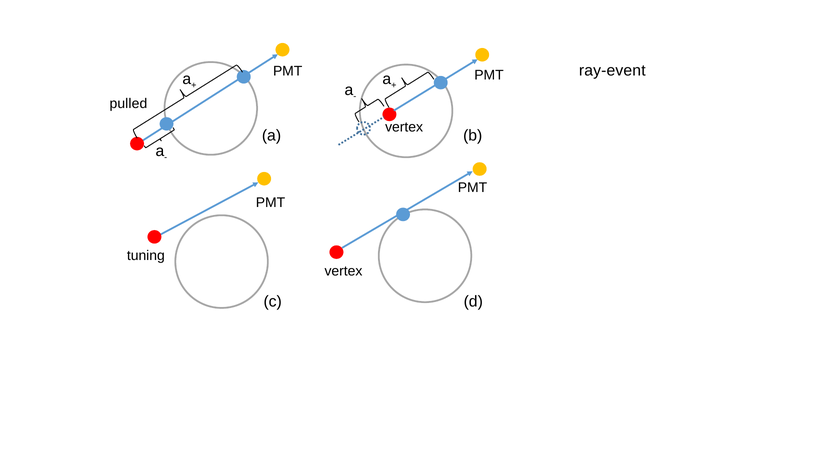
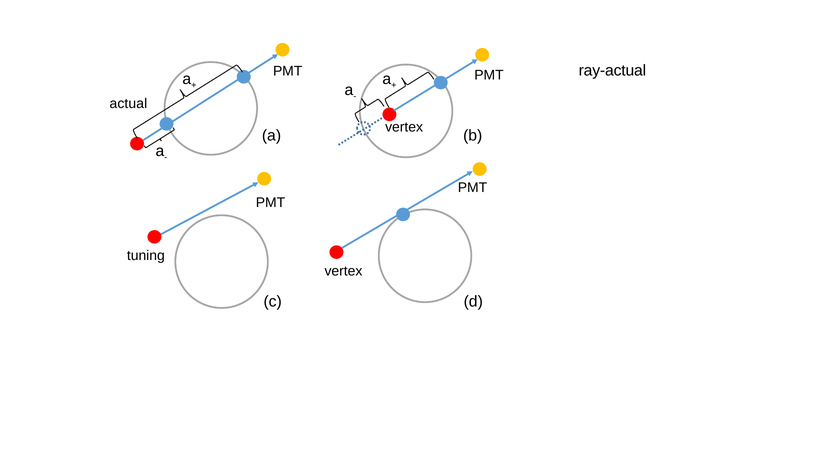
ray-event: ray-event -> ray-actual (612, 71)
pulled: pulled -> actual (128, 104)
